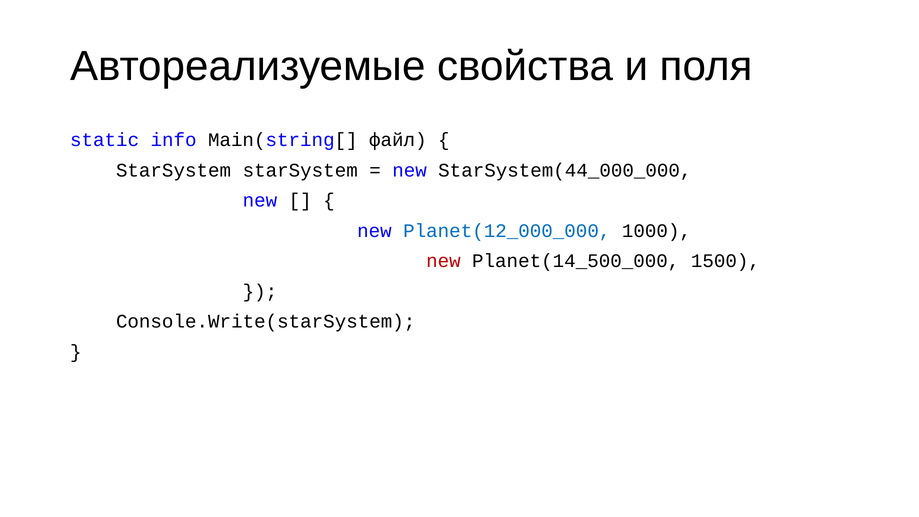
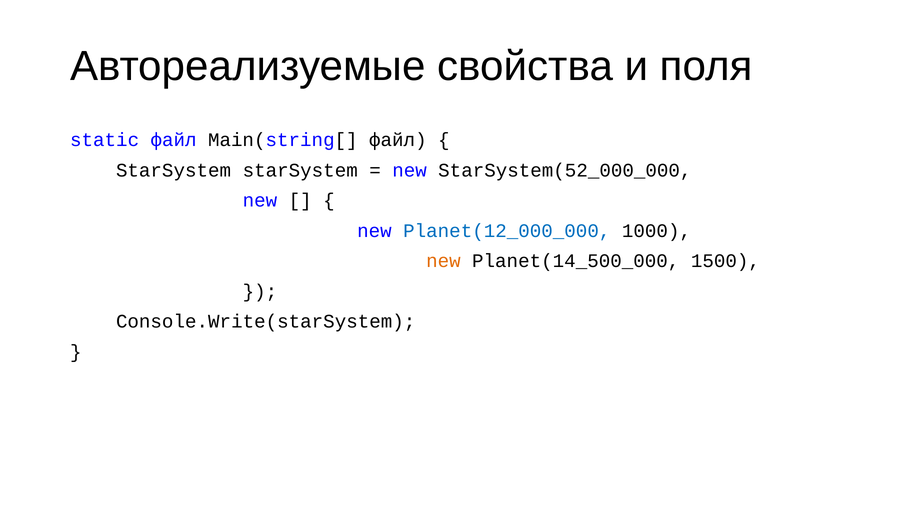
static info: info -> файл (174, 140)
StarSystem(44_000_000: StarSystem(44_000_000 -> StarSystem(52_000_000 (565, 170)
new colour: red -> orange (443, 261)
